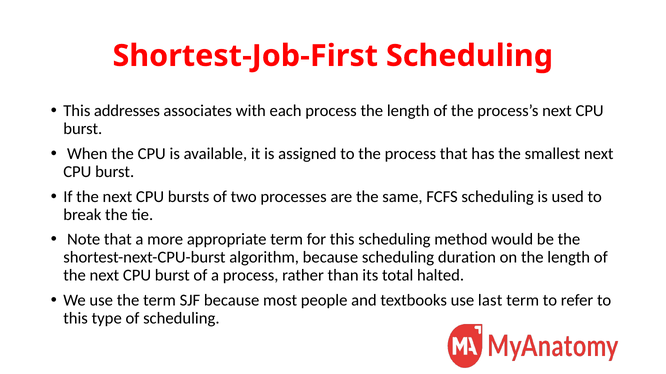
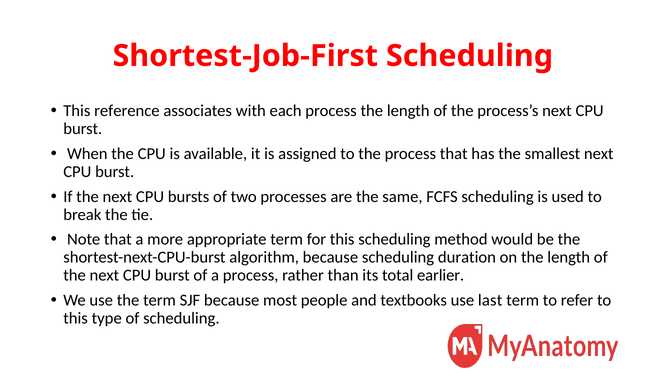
addresses: addresses -> reference (127, 111)
halted: halted -> earlier (441, 276)
